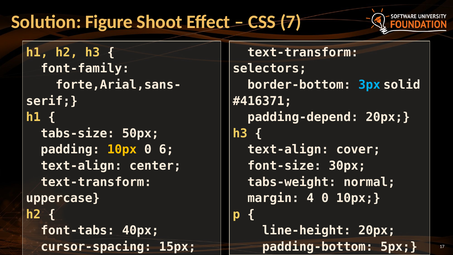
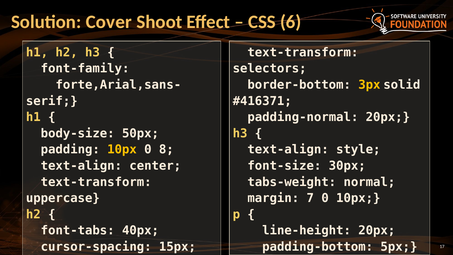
Figure: Figure -> Cover (109, 22)
7: 7 -> 6 (291, 22)
3px colour: light blue -> yellow (369, 85)
padding-depend: padding-depend -> padding-normal (303, 117)
tabs-size: tabs-size -> body-size (78, 133)
6: 6 -> 8 (166, 149)
cover: cover -> style (358, 149)
4: 4 -> 7 (310, 198)
